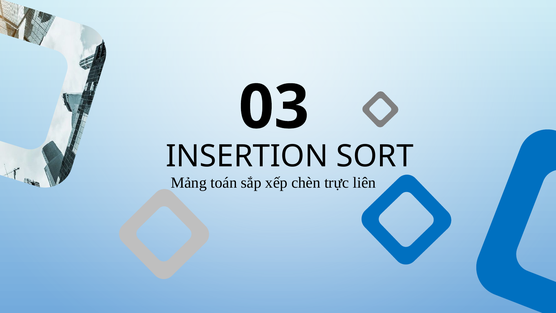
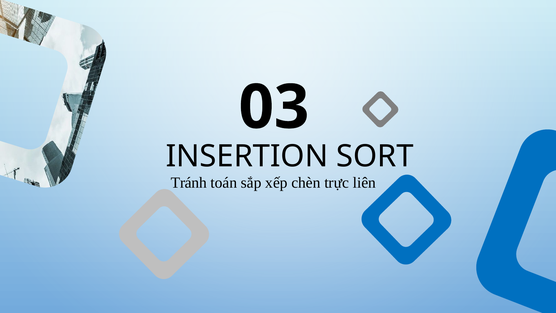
Mảng: Mảng -> Tránh (189, 183)
